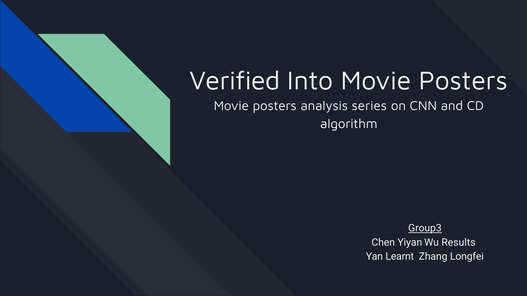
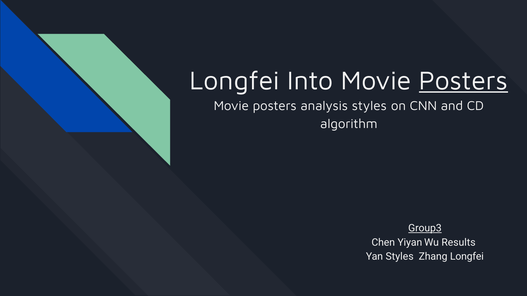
Verified: Verified -> Longfei (235, 81)
Posters underline: none -> present (463, 81)
analysis series: series -> styles (369, 106)
Yan Learnt: Learnt -> Styles (400, 257)
